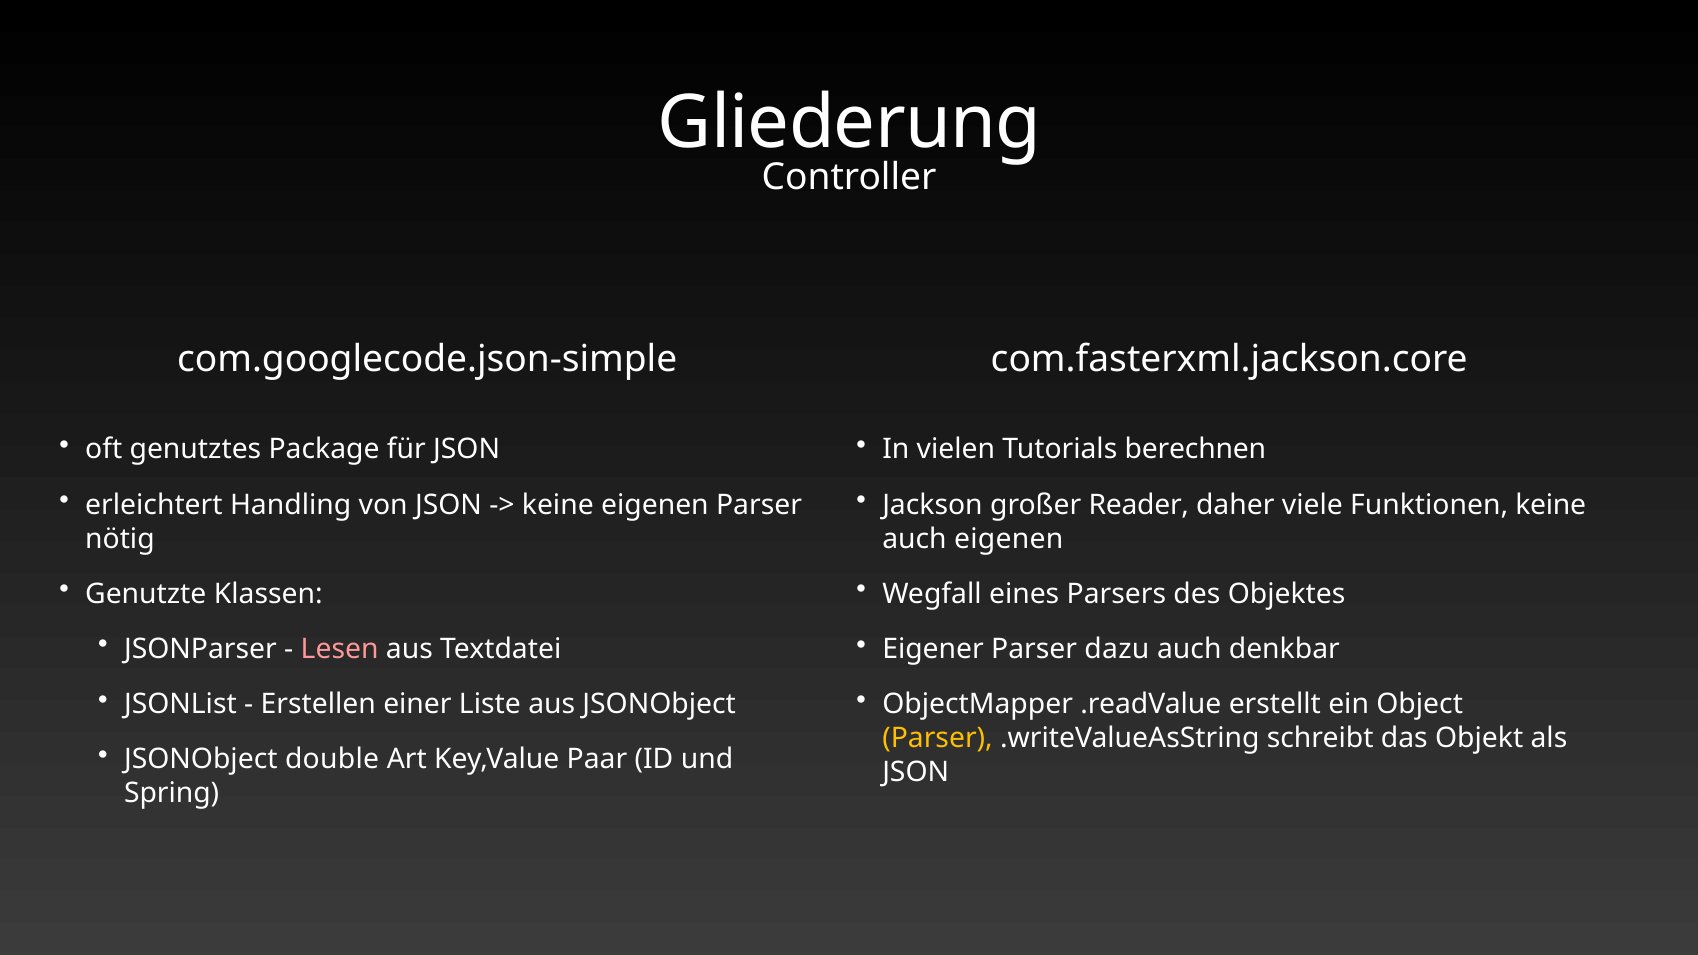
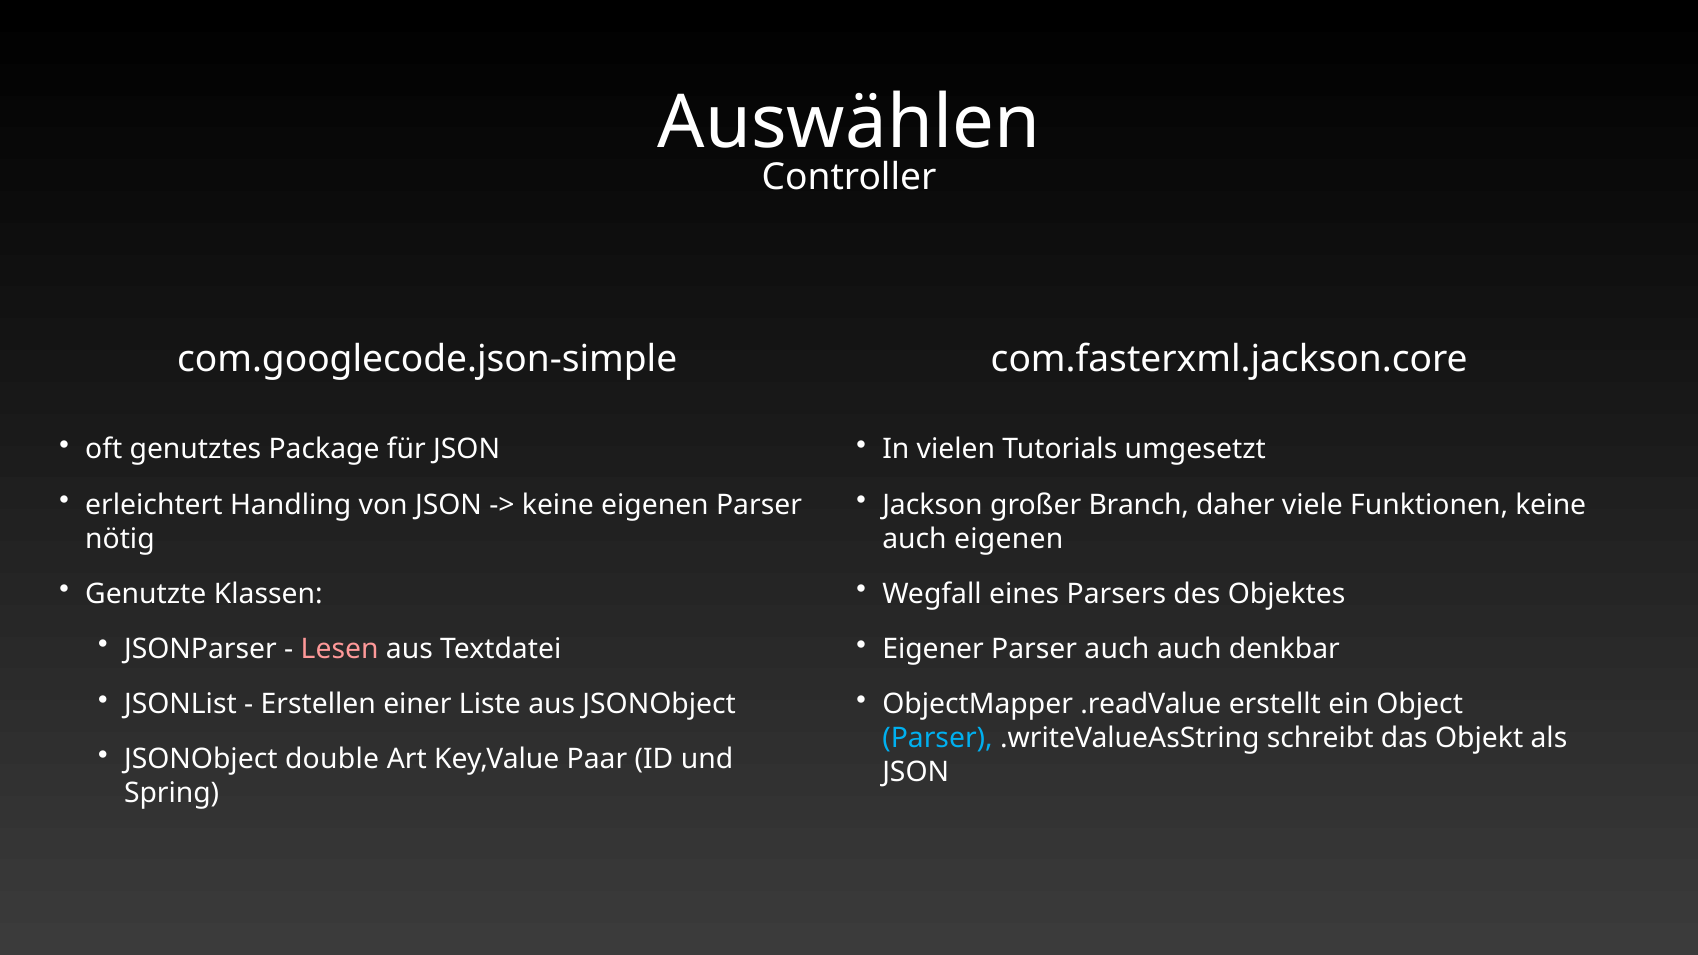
Gliederung: Gliederung -> Auswählen (849, 123)
berechnen: berechnen -> umgesetzt (1195, 450)
Reader: Reader -> Branch (1139, 505)
Parser dazu: dazu -> auch (1117, 649)
Parser colour: yellow -> light blue (938, 739)
